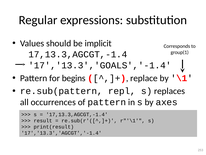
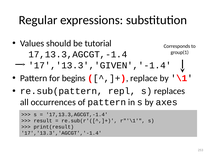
implicit: implicit -> tutorial (98, 43)
17','13.3','GOALS','-1.4: 17','13.3','GOALS','-1.4 -> 17','13.3','GIVEN','-1.4 (100, 65)
